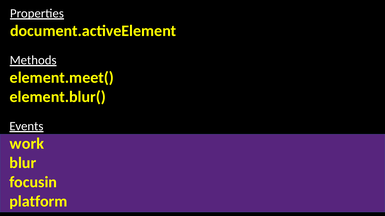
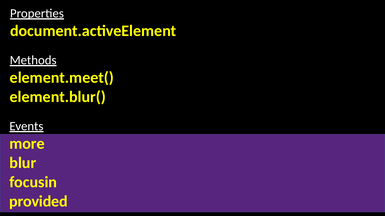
work: work -> more (27, 144)
platform: platform -> provided (38, 202)
